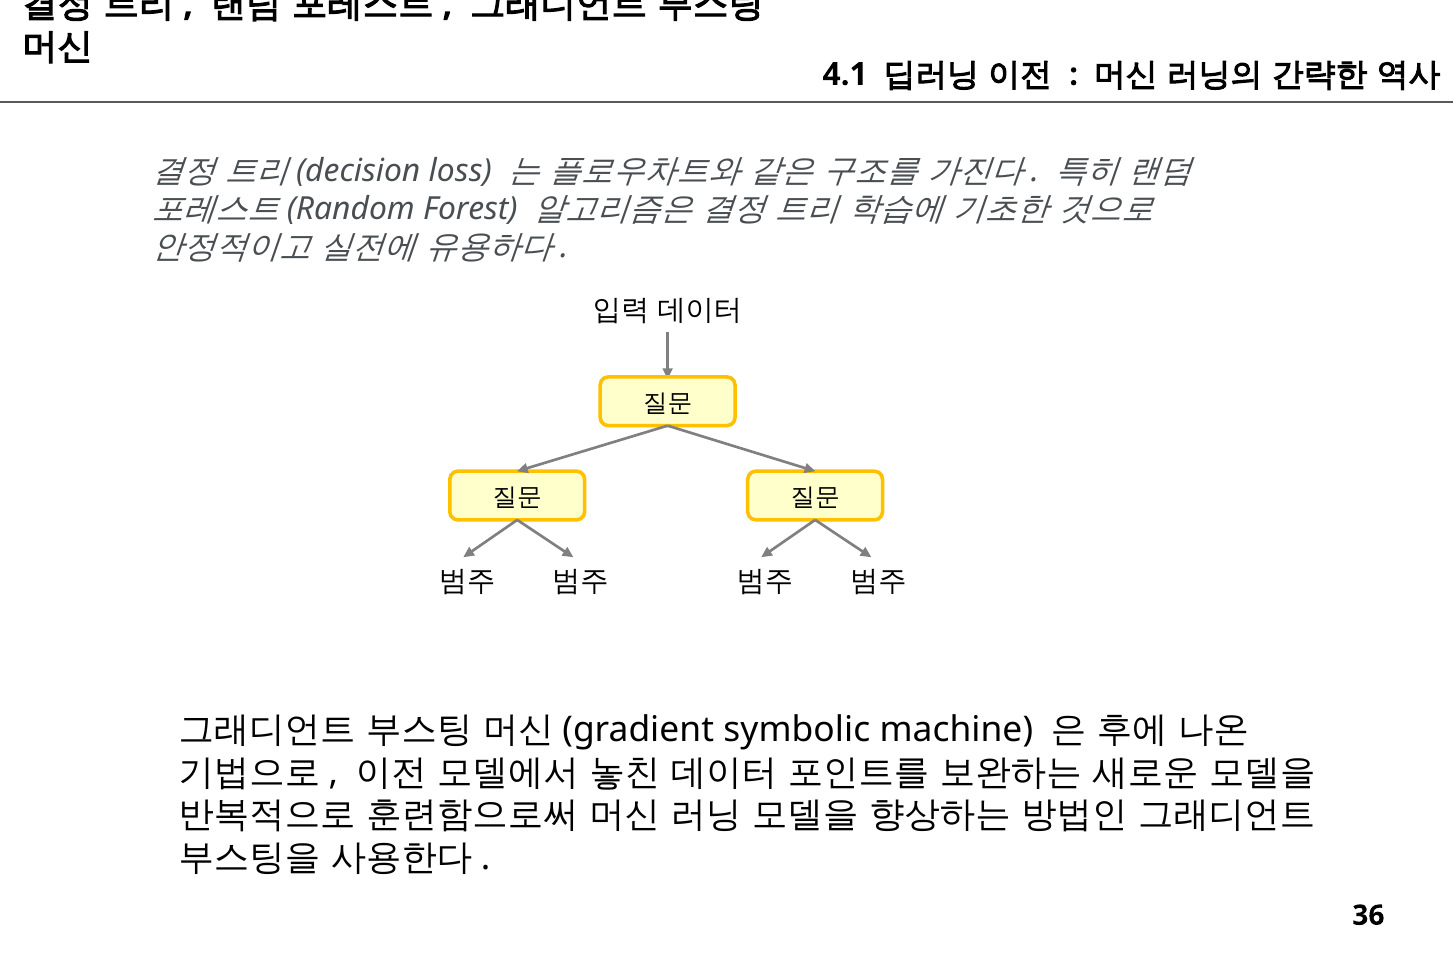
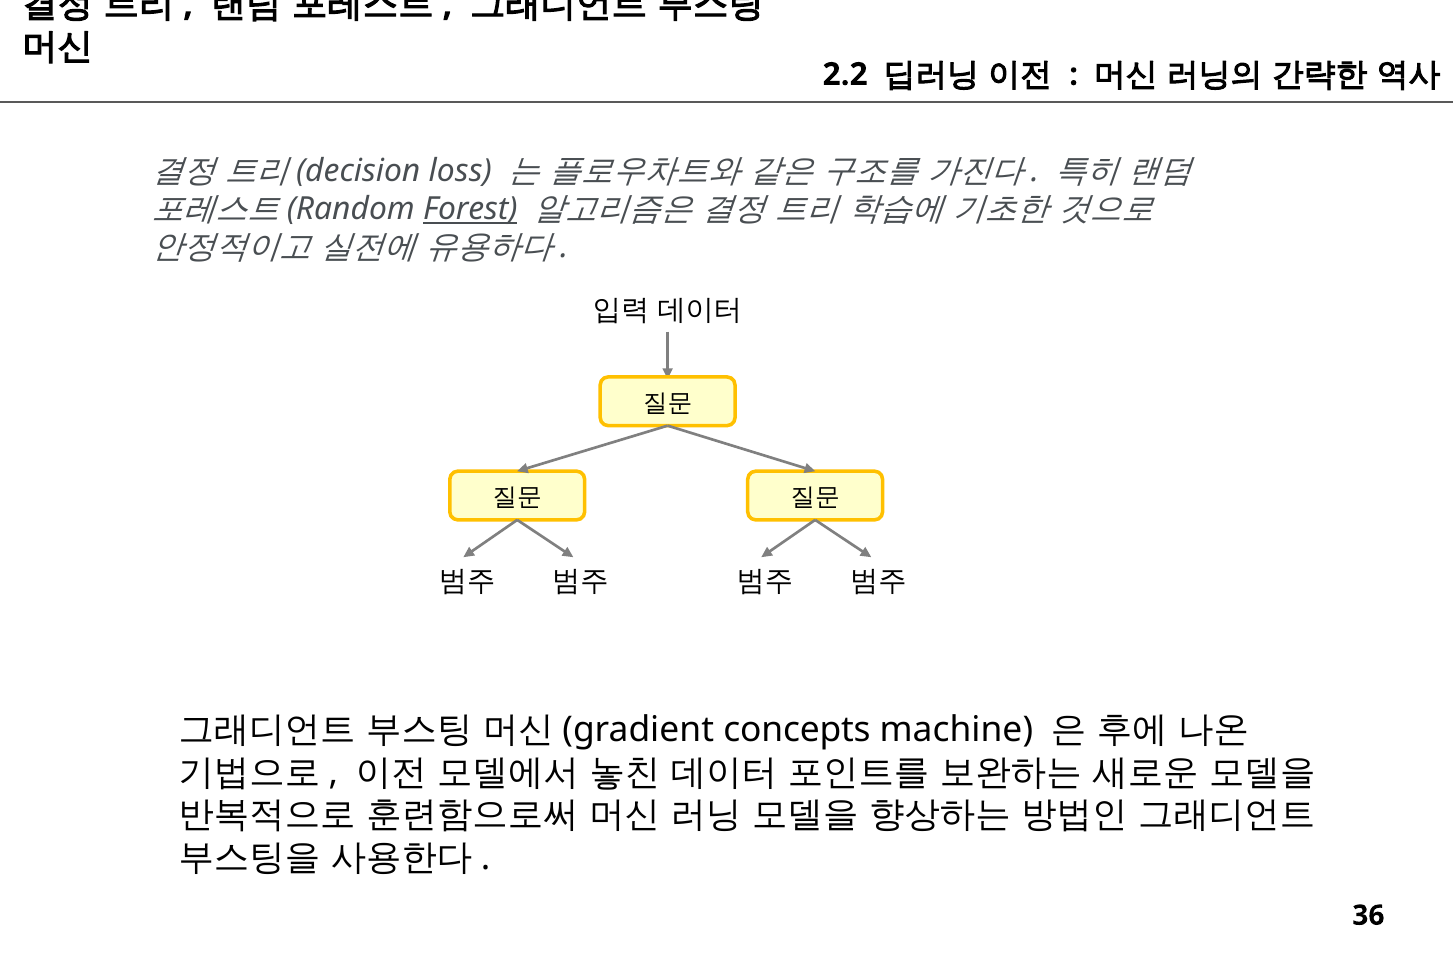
4.1: 4.1 -> 2.2 (845, 74)
Forest underline: none -> present (470, 209)
symbolic: symbolic -> concepts (797, 730)
